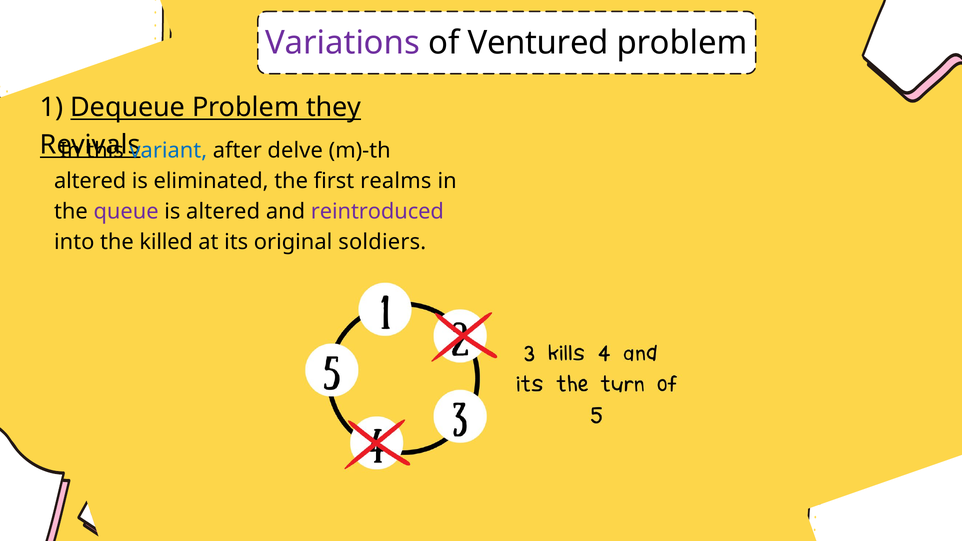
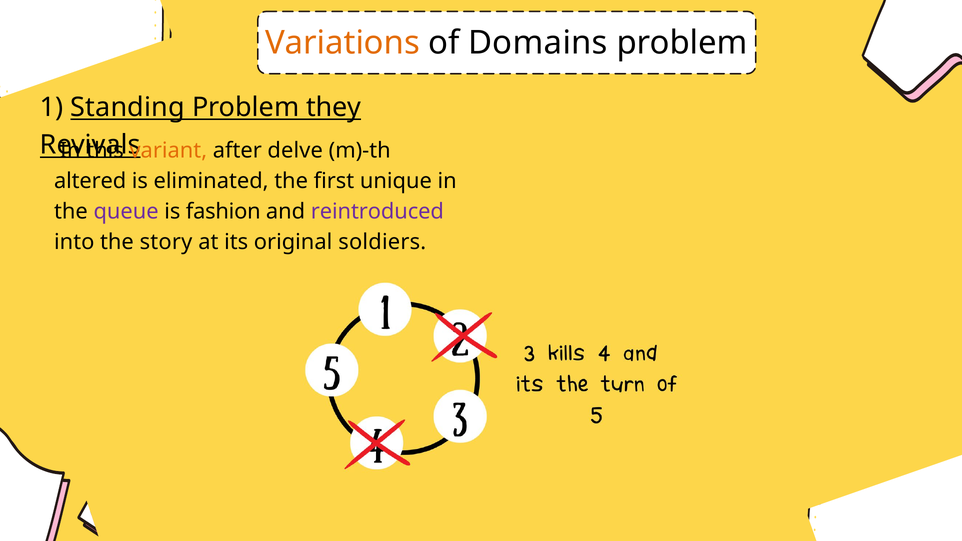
Variations colour: purple -> orange (343, 43)
Ventured: Ventured -> Domains (538, 43)
Dequeue: Dequeue -> Standing (128, 107)
variant colour: blue -> orange (168, 150)
realms: realms -> unique (396, 181)
is altered: altered -> fashion (223, 212)
killed: killed -> story (166, 242)
